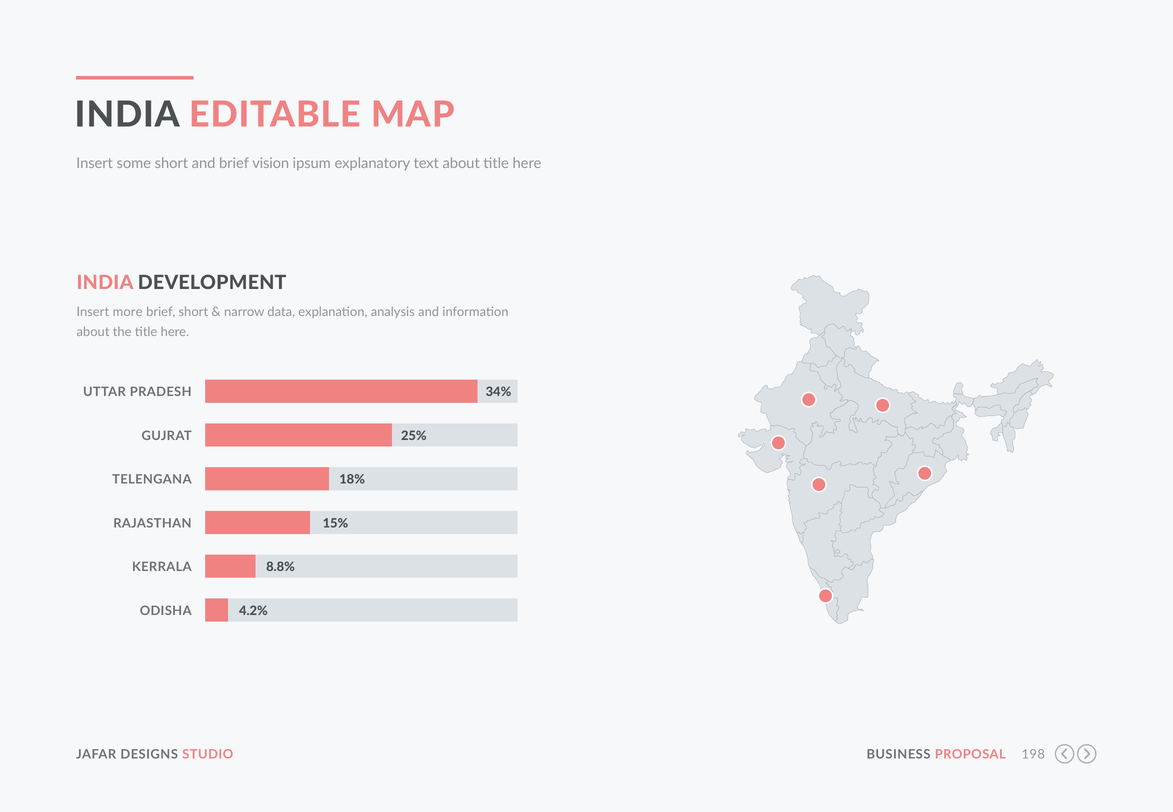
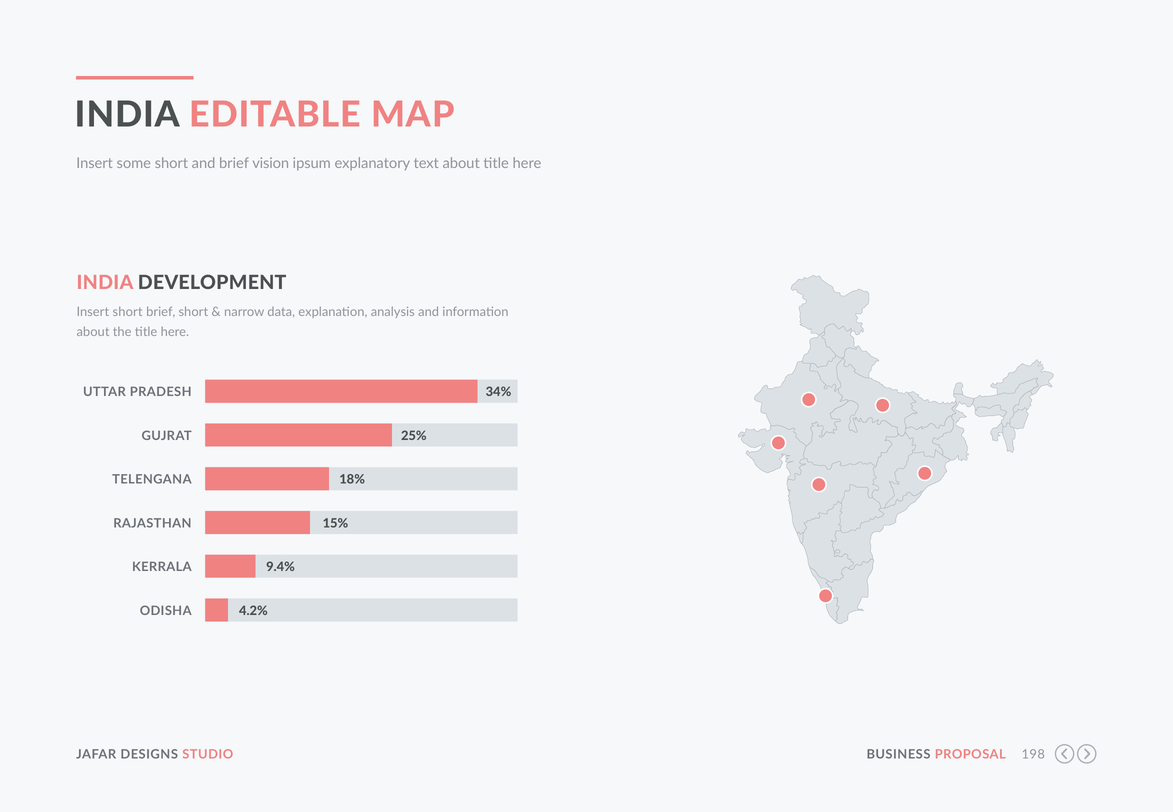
Insert more: more -> short (128, 312)
8.8%: 8.8% -> 9.4% (280, 567)
